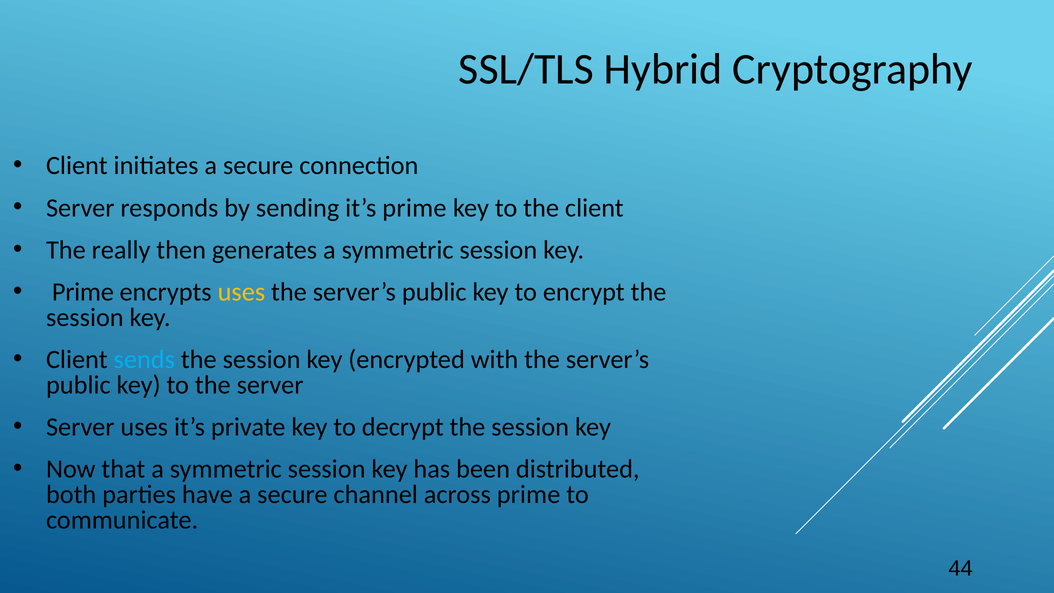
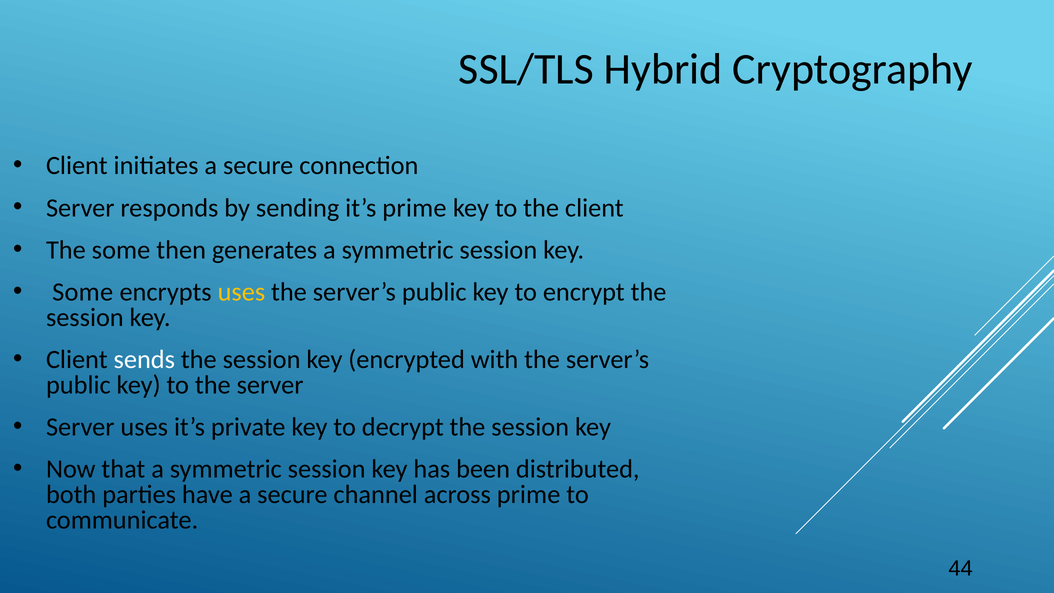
The really: really -> some (121, 250)
Prime: Prime -> Some (83, 292)
sends colour: light blue -> white (144, 360)
